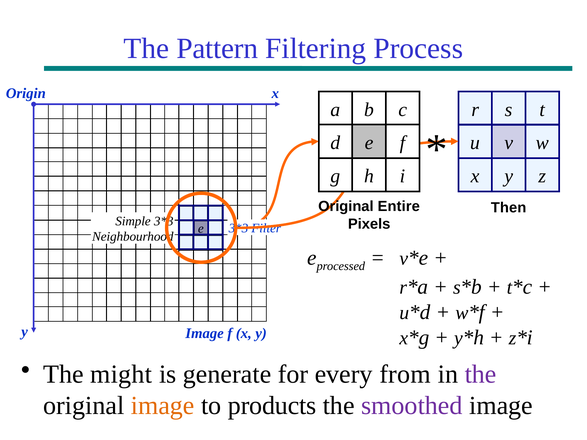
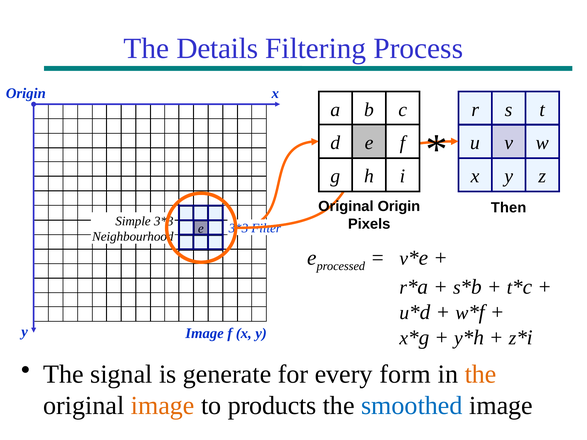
Pattern: Pattern -> Details (217, 49)
Original Entire: Entire -> Origin (399, 206)
might: might -> signal (121, 375)
from: from -> form (405, 375)
the colour: purple -> orange (481, 375)
smoothed colour: purple -> blue (412, 406)
